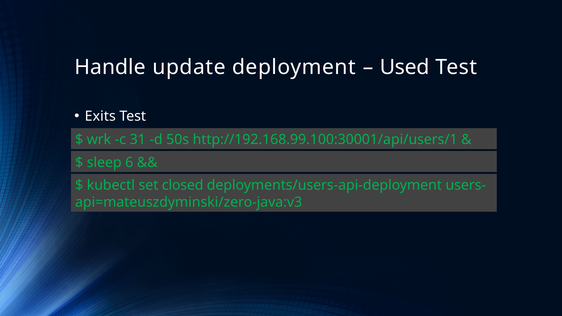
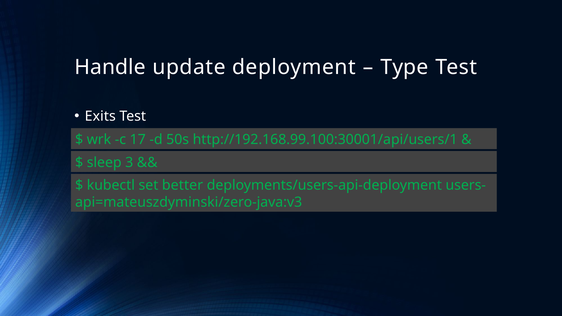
Used: Used -> Type (404, 67)
31: 31 -> 17 (138, 140)
6: 6 -> 3 (129, 163)
closed: closed -> better (183, 185)
